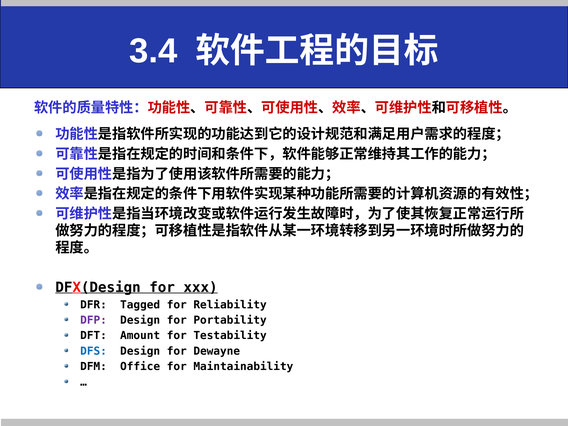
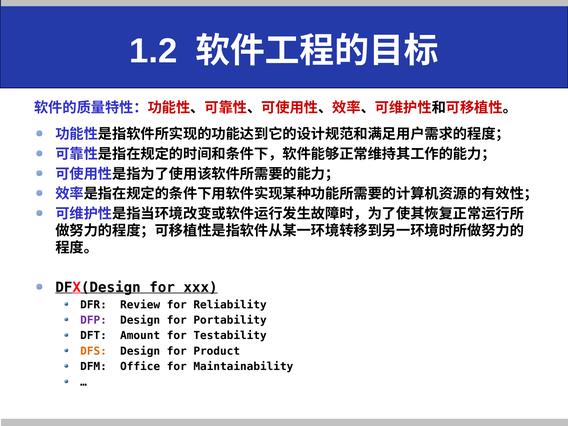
3.4: 3.4 -> 1.2 (153, 51)
Tagged: Tagged -> Review (140, 305)
DFS colour: blue -> orange (94, 351)
Dewayne: Dewayne -> Product (217, 351)
